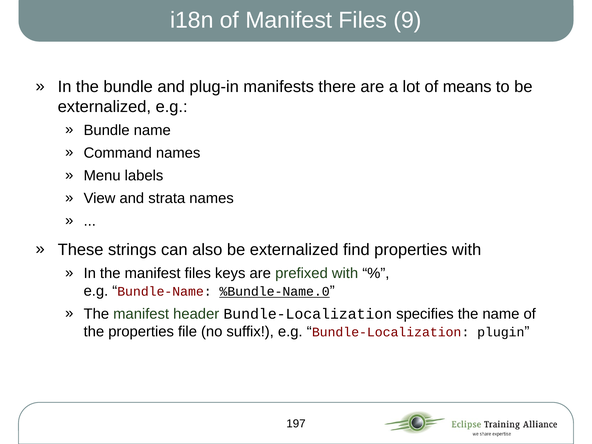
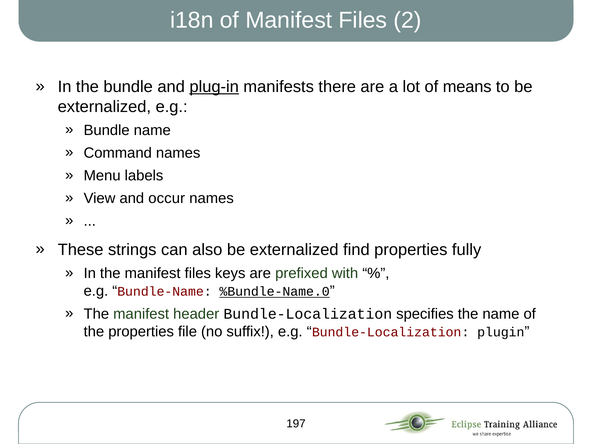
9: 9 -> 2 (407, 20)
plug-in underline: none -> present (214, 87)
strata: strata -> occur (167, 198)
properties with: with -> fully (467, 250)
